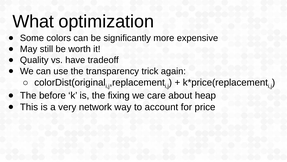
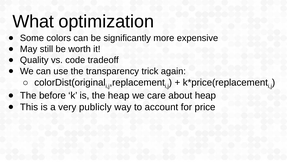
have: have -> code (75, 60)
the fixing: fixing -> heap (119, 95)
network: network -> publicly (95, 107)
